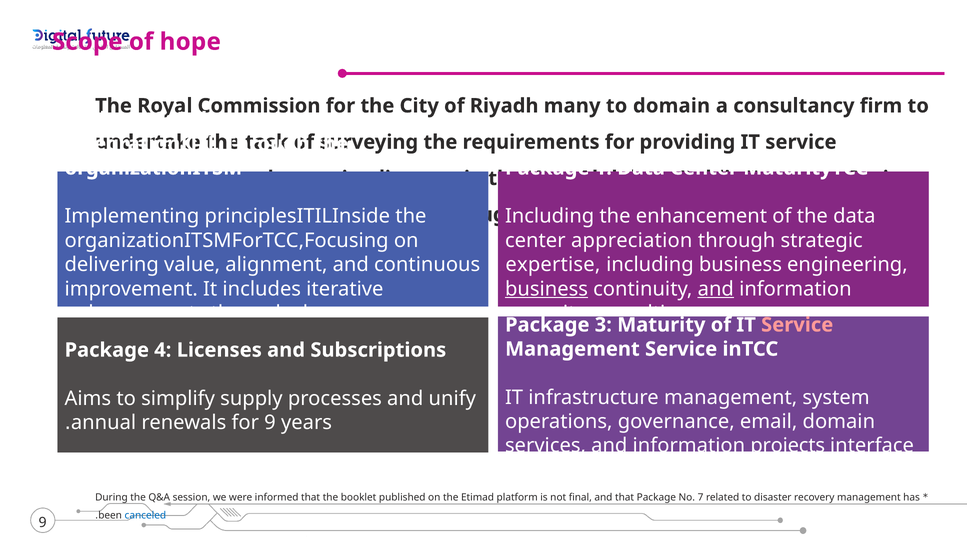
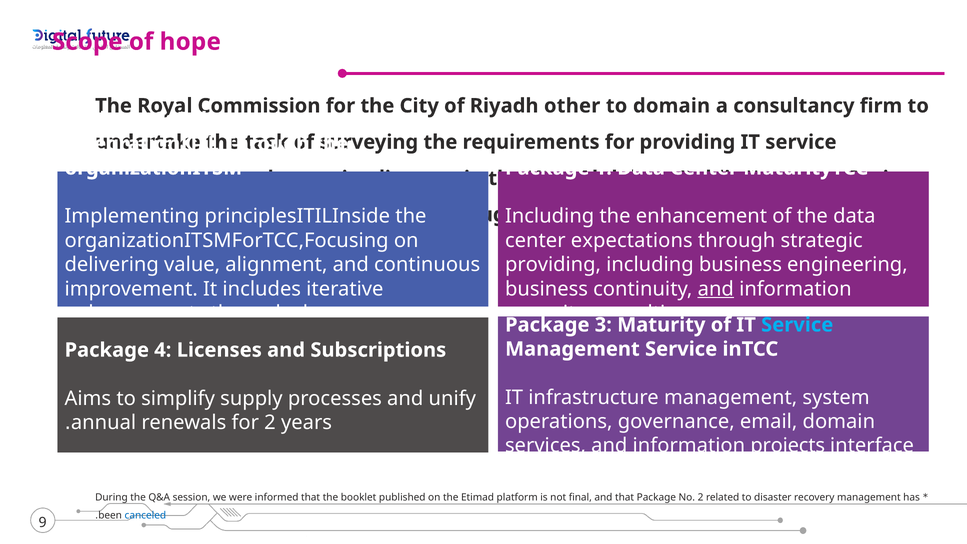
many: many -> other (572, 106)
appreciation: appreciation -> expectations (632, 240)
expertise: expertise -> providing (553, 265)
business underline: present -> none (547, 289)
Service colour: pink -> light blue (797, 325)
for 9: 9 -> 2 (270, 423)
No 7: 7 -> 2 (701, 497)
